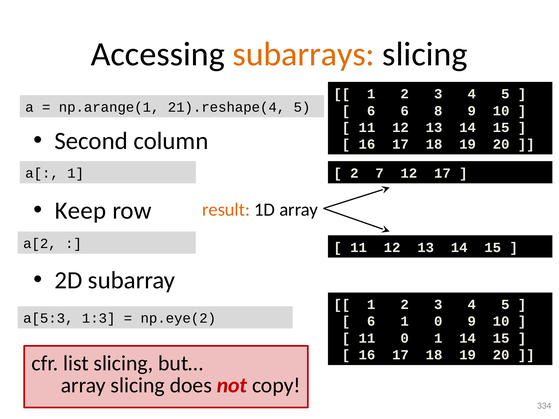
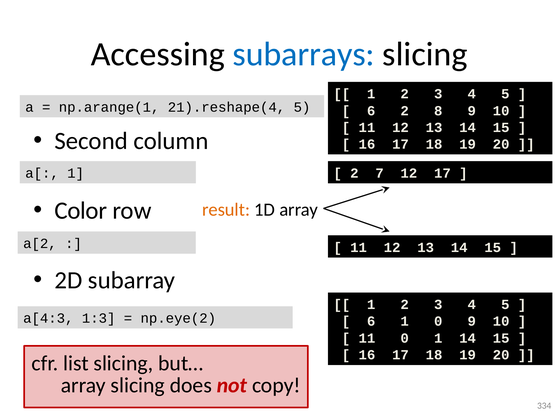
subarrays colour: orange -> blue (304, 54)
6 6: 6 -> 2 (405, 111)
Keep: Keep -> Color (81, 211)
a[5:3: a[5:3 -> a[4:3 (48, 319)
